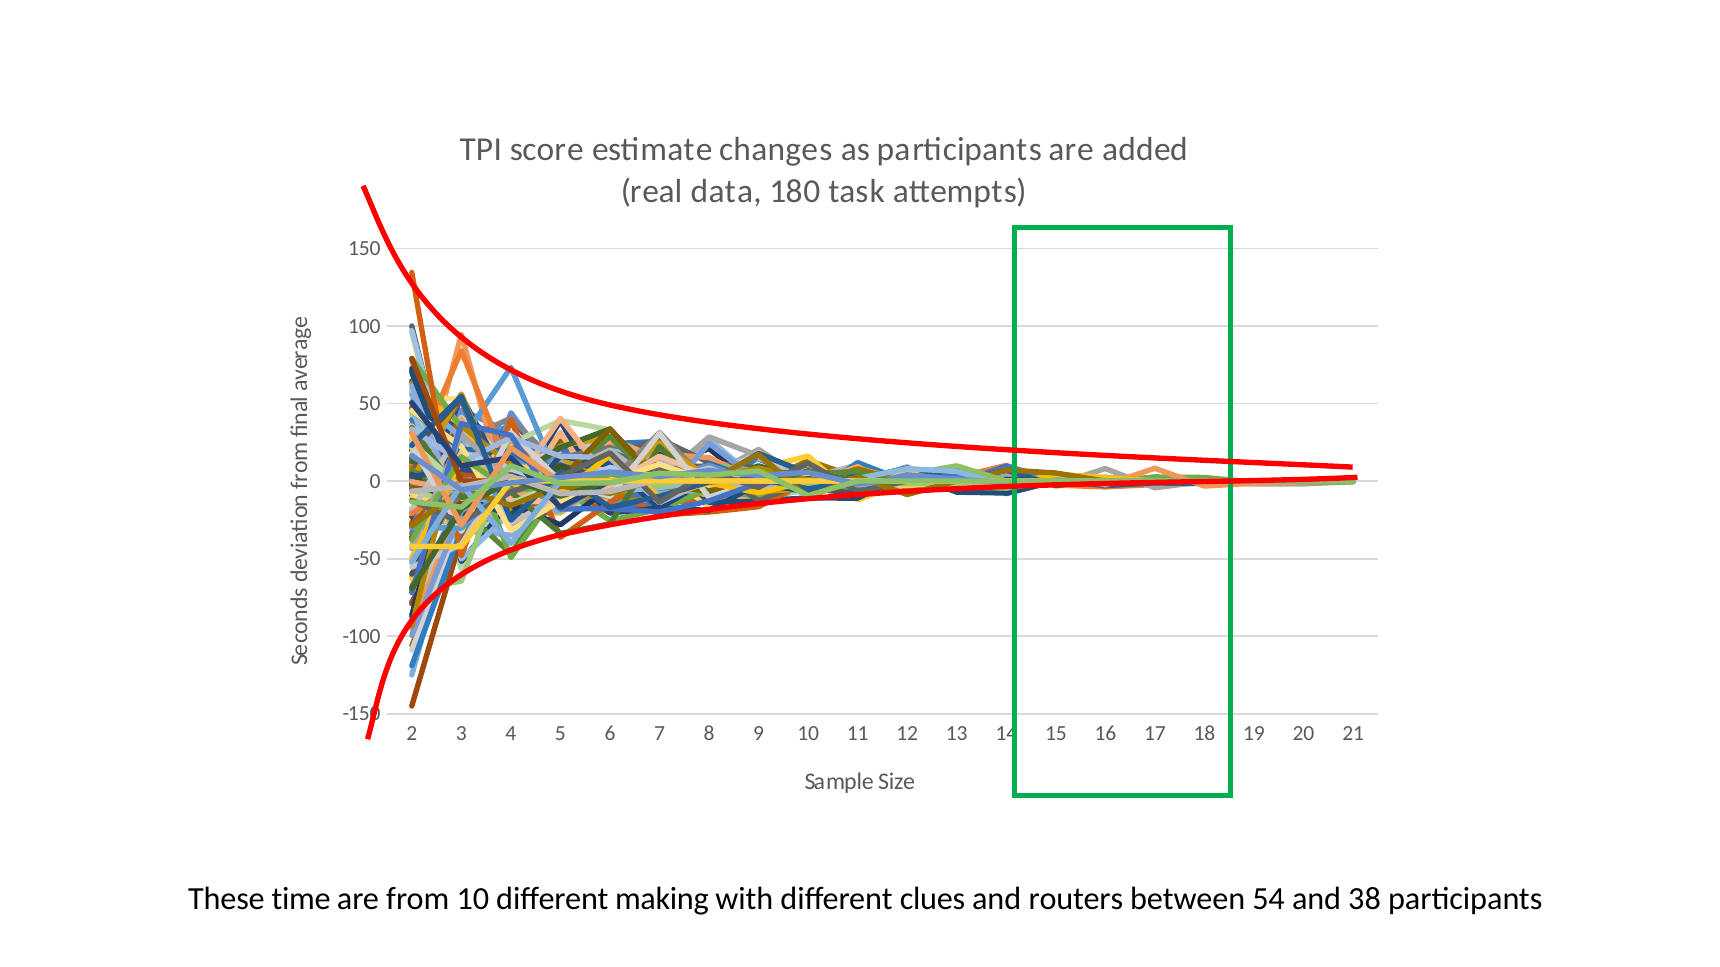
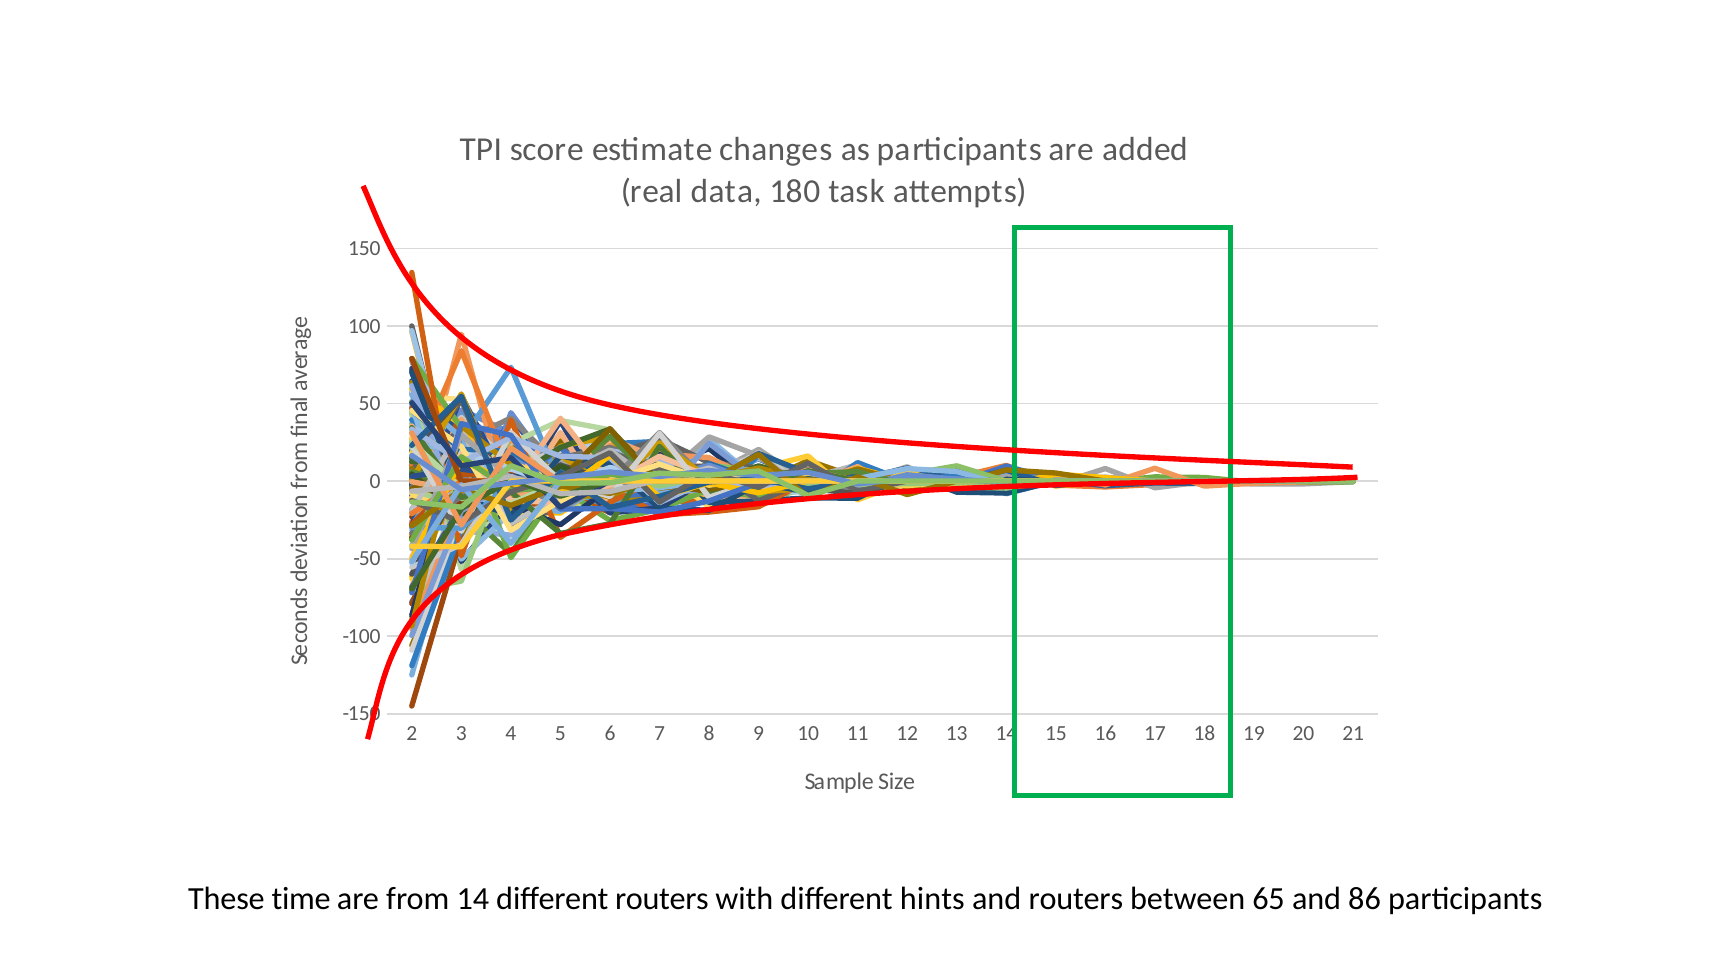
from 10: 10 -> 14 (473, 899)
different making: making -> routers (662, 899)
clues: clues -> hints (932, 899)
54: 54 -> 65 (1269, 899)
38: 38 -> 86 (1365, 899)
